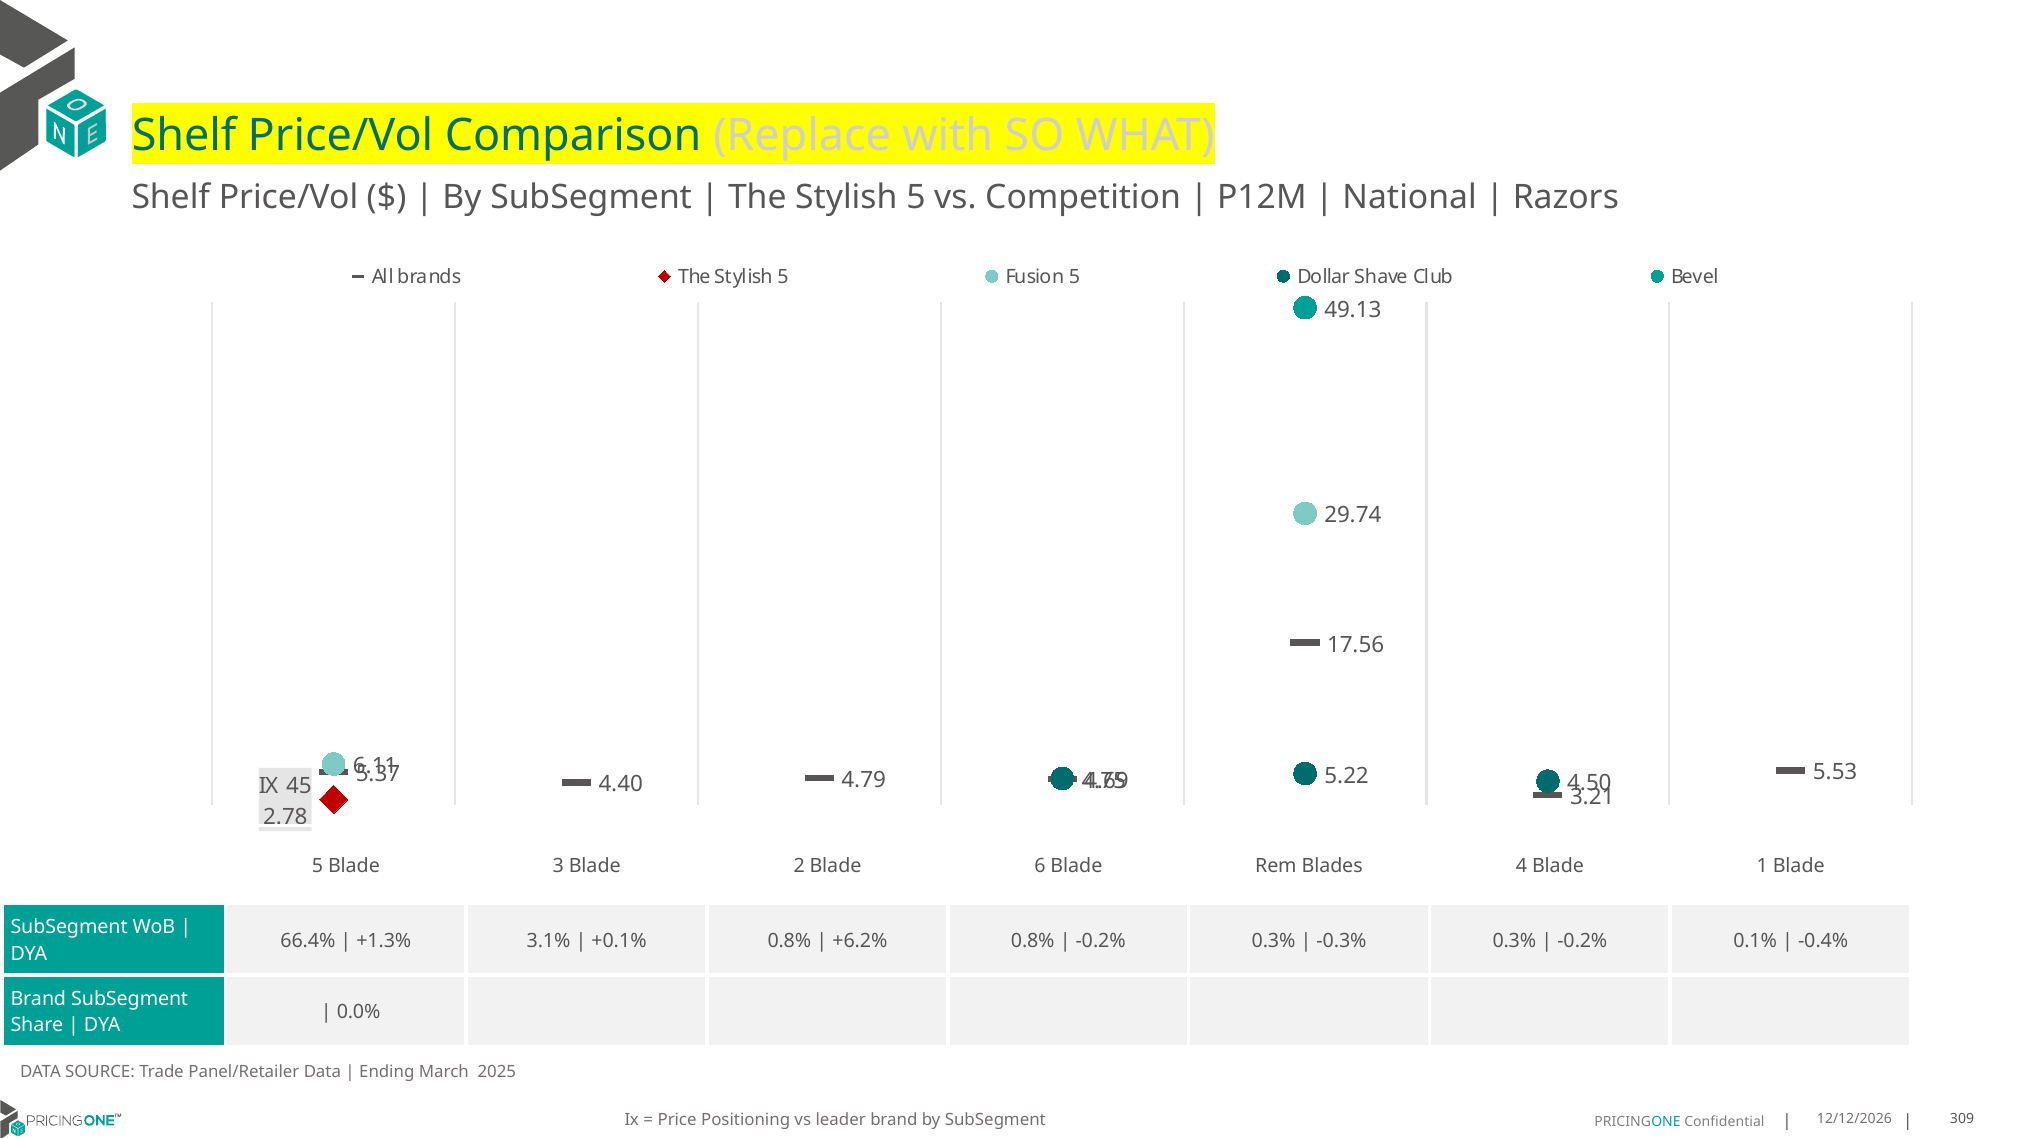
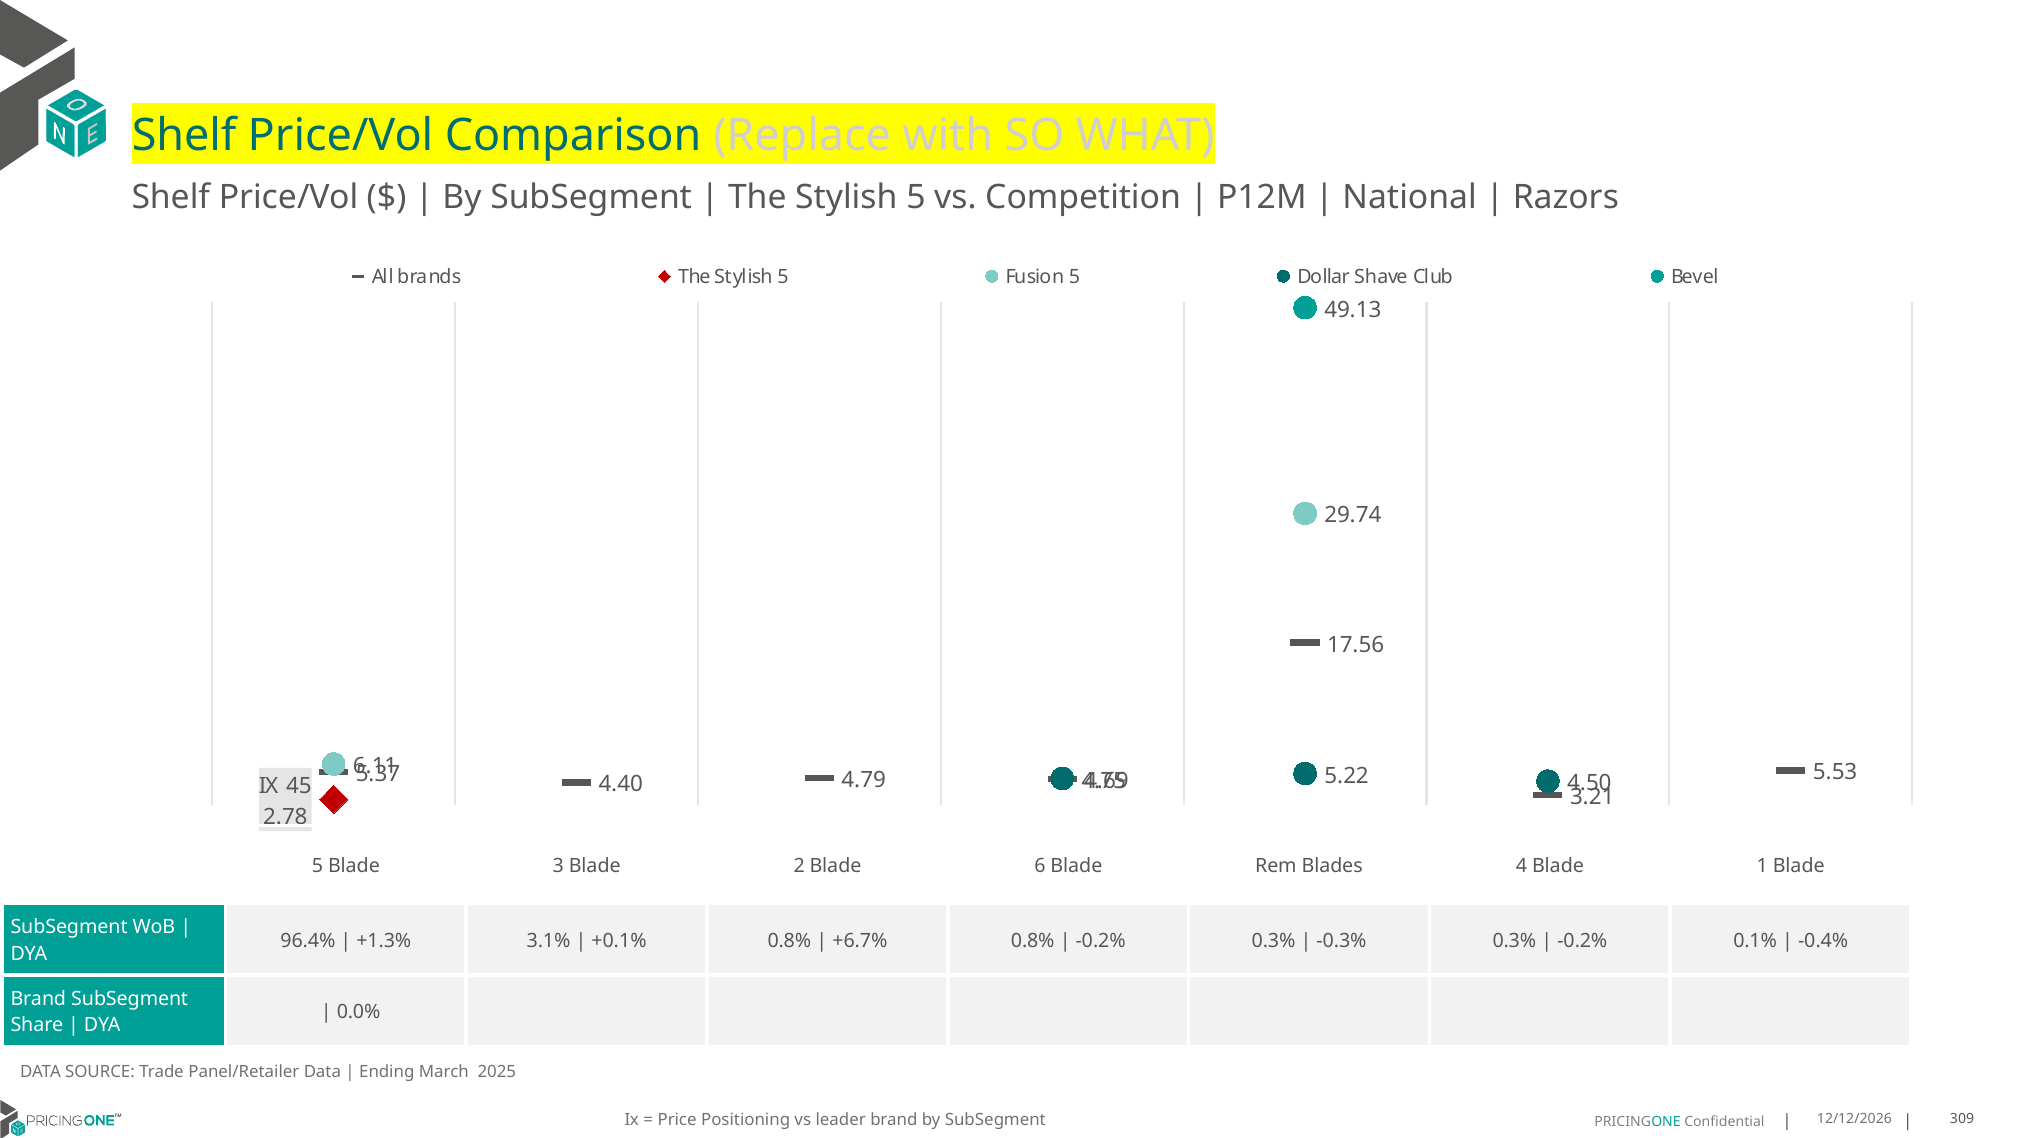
66.4%: 66.4% -> 96.4% (308, 941)
+6.2%: +6.2% -> +6.7% (860, 941)
